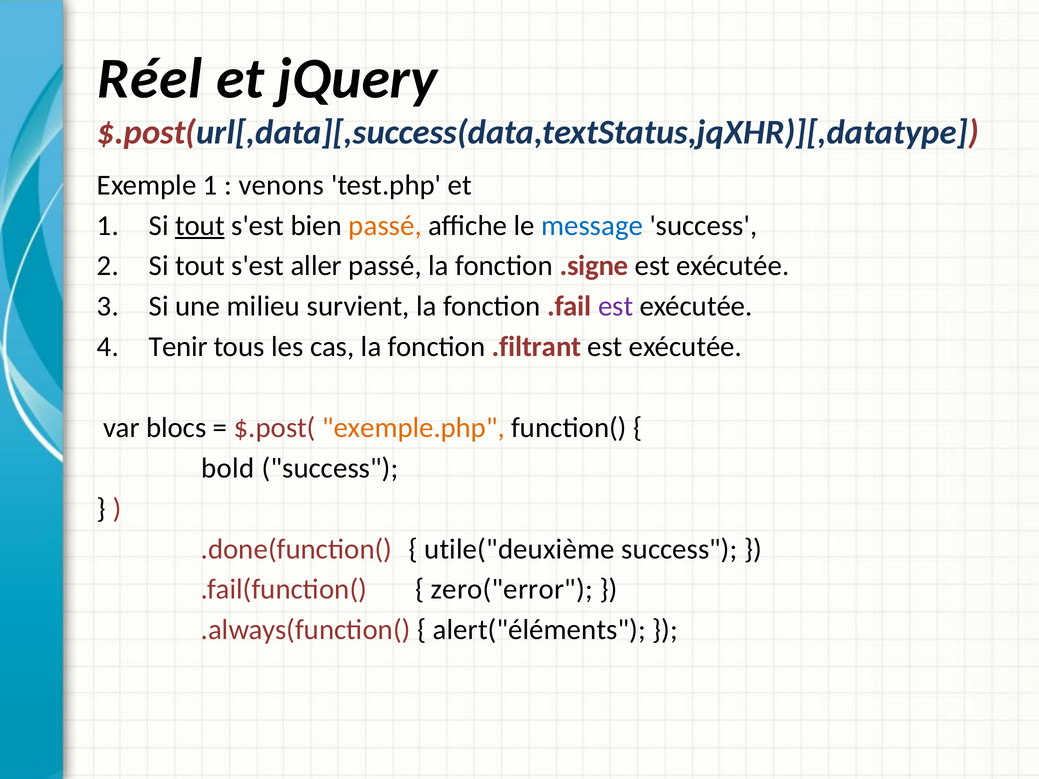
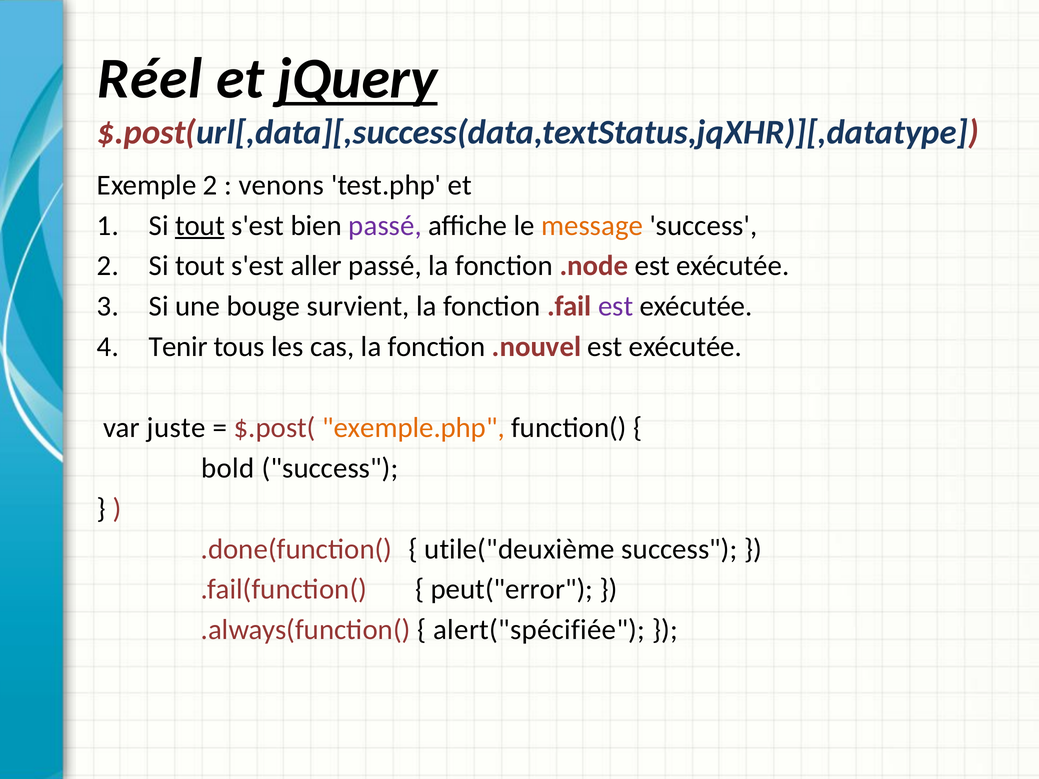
jQuery underline: none -> present (357, 79)
Exemple 1: 1 -> 2 (210, 185)
passé colour: orange -> purple (385, 226)
message colour: blue -> orange (592, 226)
.signe: .signe -> .node (594, 266)
milieu: milieu -> bouge (263, 306)
.filtrant: .filtrant -> .nouvel (537, 347)
blocs: blocs -> juste (176, 428)
zero("error: zero("error -> peut("error (512, 590)
alert("éléments: alert("éléments -> alert("spécifiée (539, 630)
